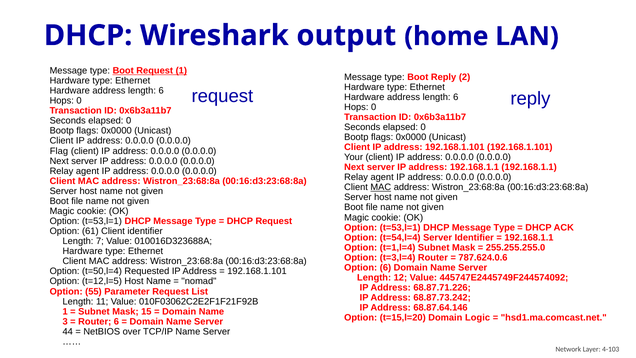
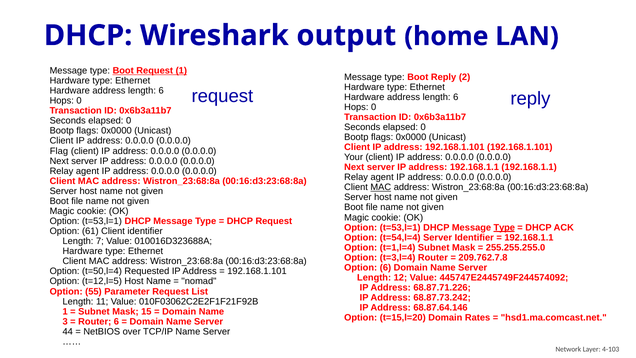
Type underline: none -> present (504, 227)
787.624.0.6: 787.624.0.6 -> 209.762.7.8 (483, 257)
Logic: Logic -> Rates (478, 318)
